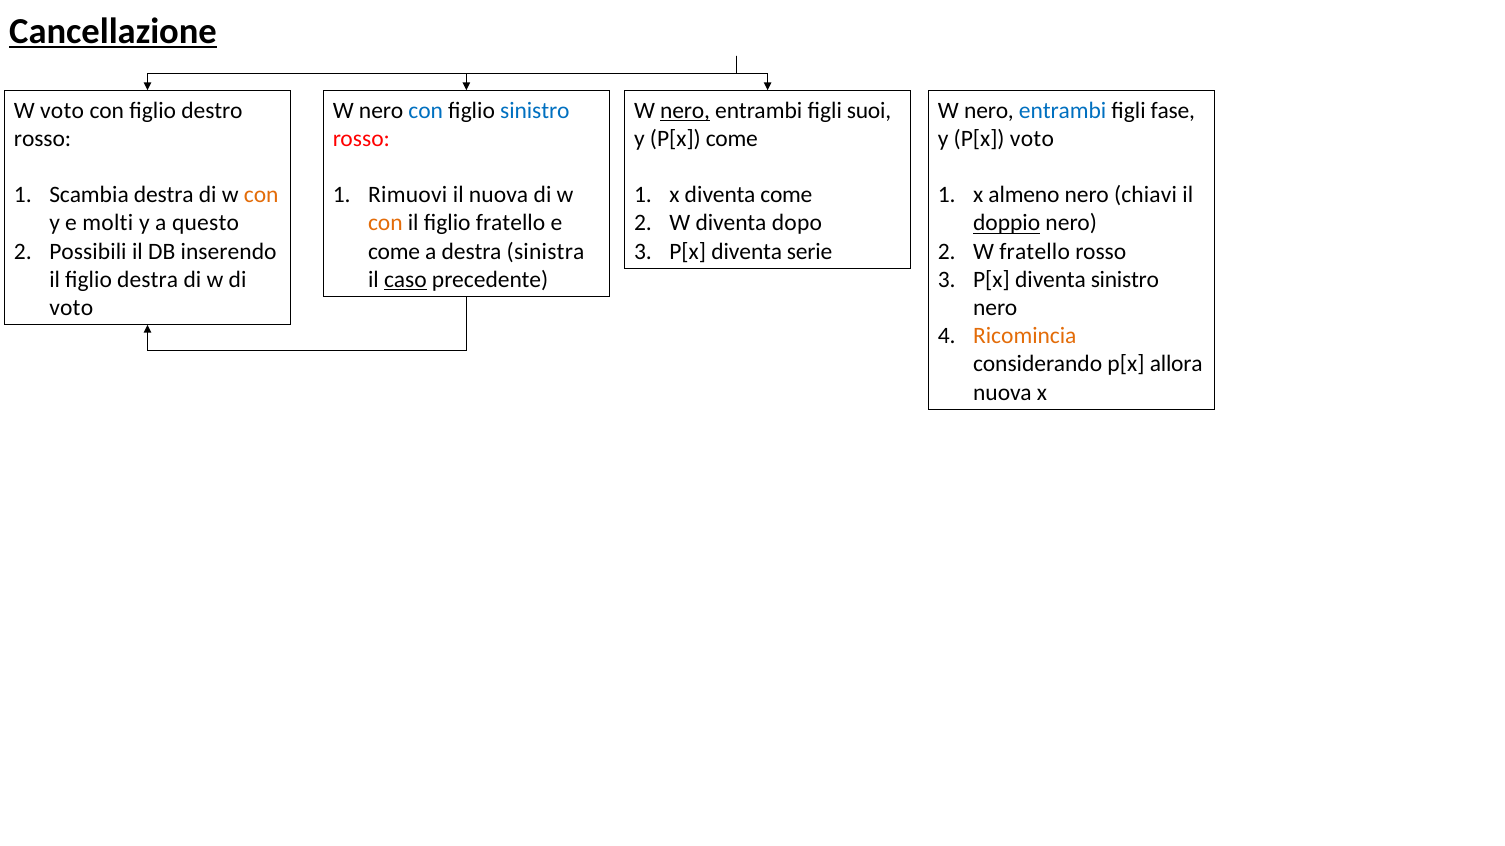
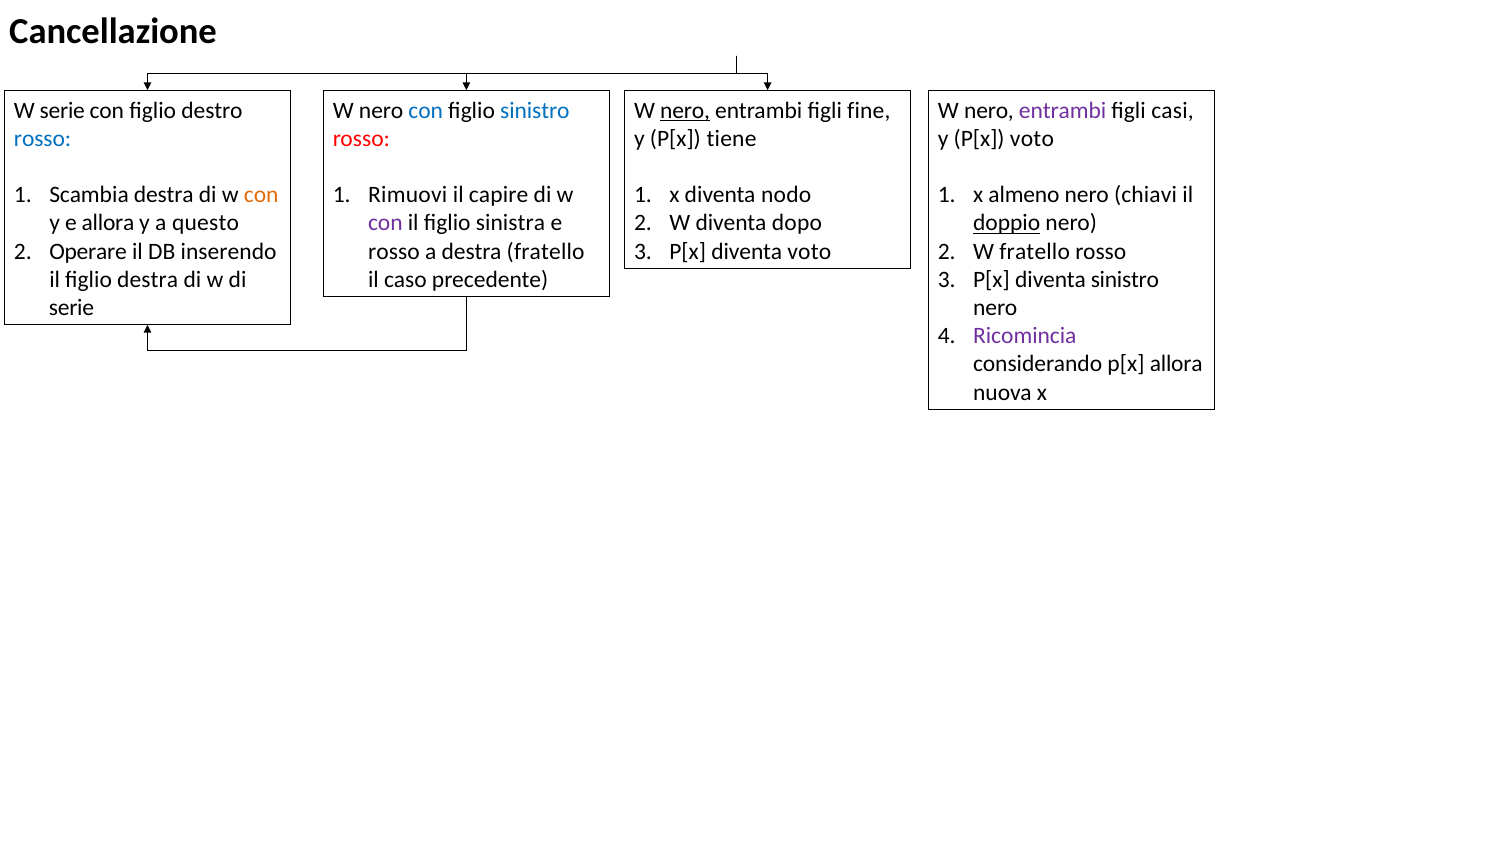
Cancellazione underline: present -> none (113, 32)
W voto: voto -> serie (62, 110)
suoi: suoi -> fine (869, 110)
entrambi colour: blue -> purple (1063, 110)
fase: fase -> casi (1173, 110)
rosso colour: black -> blue (43, 139)
P[x come: come -> tiene (732, 139)
il nuova: nuova -> capire (499, 195)
diventa come: come -> nodo (786, 195)
e molti: molti -> allora (108, 223)
con colour: orange -> purple (385, 223)
figlio fratello: fratello -> sinistra (511, 223)
Possibili: Possibili -> Operare (88, 252)
come: come -> rosso (394, 252)
destra sinistra: sinistra -> fratello (546, 252)
diventa serie: serie -> voto (809, 252)
caso underline: present -> none (405, 280)
voto: voto -> serie (71, 308)
Ricomincia colour: orange -> purple (1025, 336)
